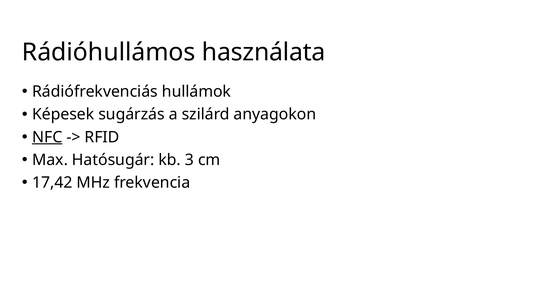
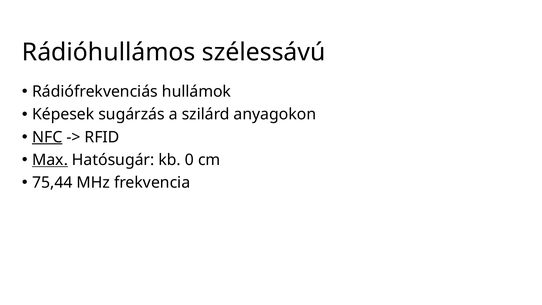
használata: használata -> szélessávú (264, 52)
Max underline: none -> present (50, 160)
3: 3 -> 0 (189, 160)
17,42: 17,42 -> 75,44 (52, 183)
